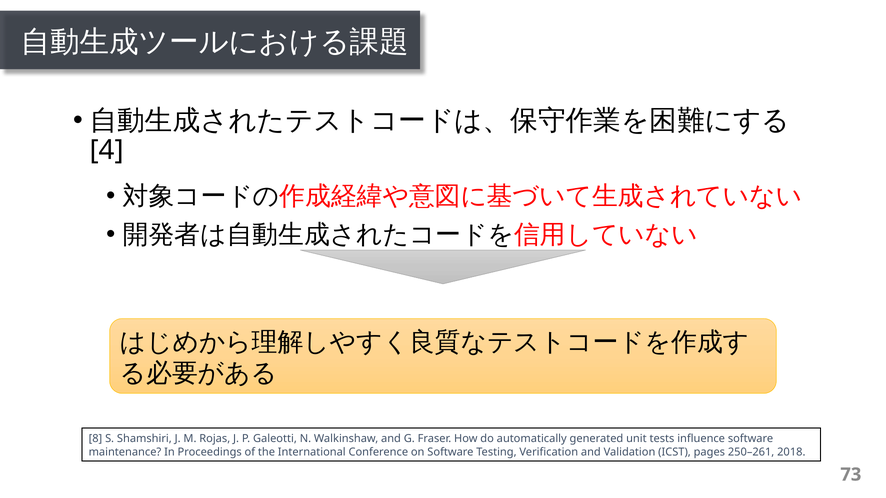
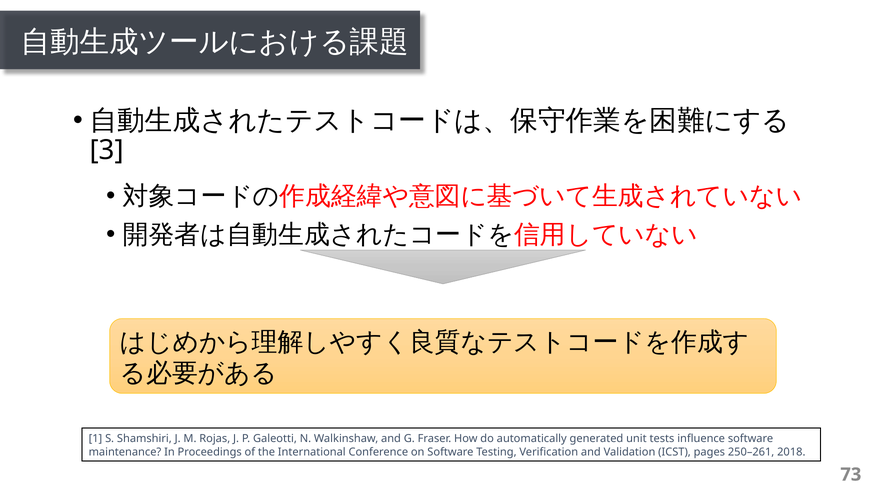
4: 4 -> 3 (107, 150)
8: 8 -> 1 (95, 439)
